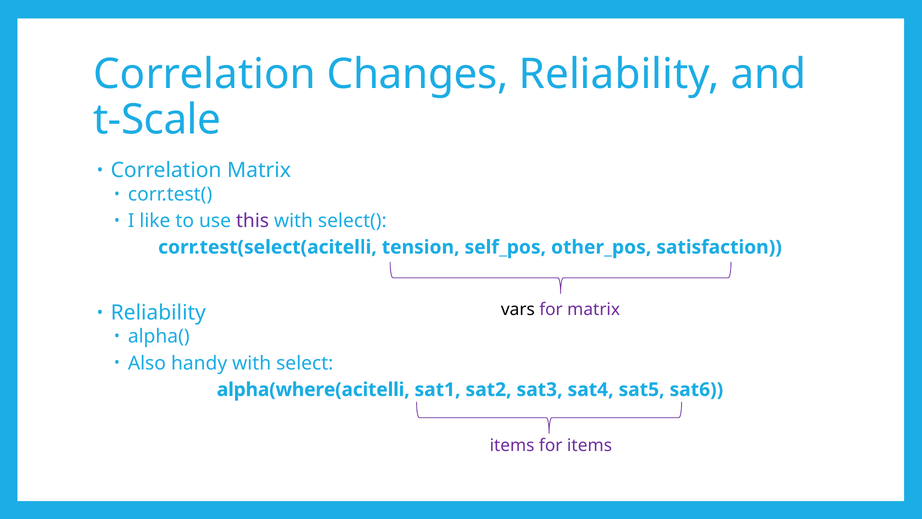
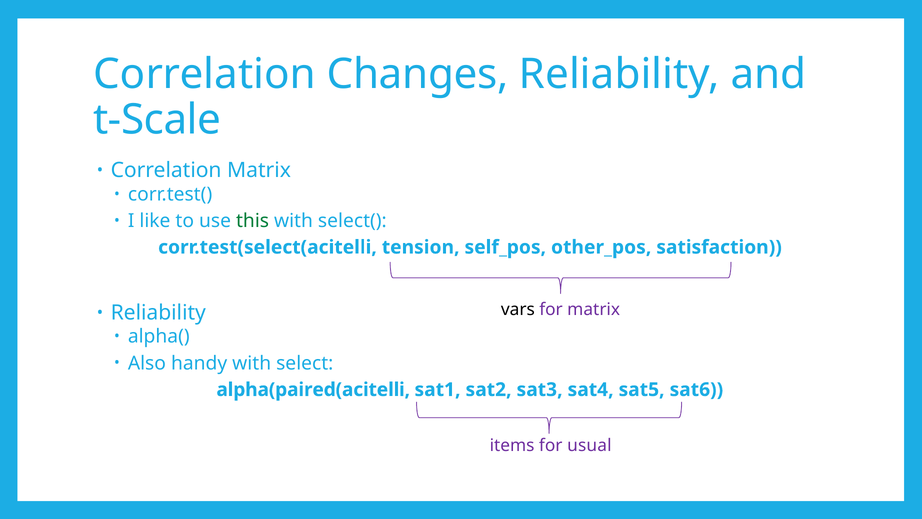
this colour: purple -> green (253, 221)
alpha(where(acitelli: alpha(where(acitelli -> alpha(paired(acitelli (313, 389)
for items: items -> usual (589, 445)
